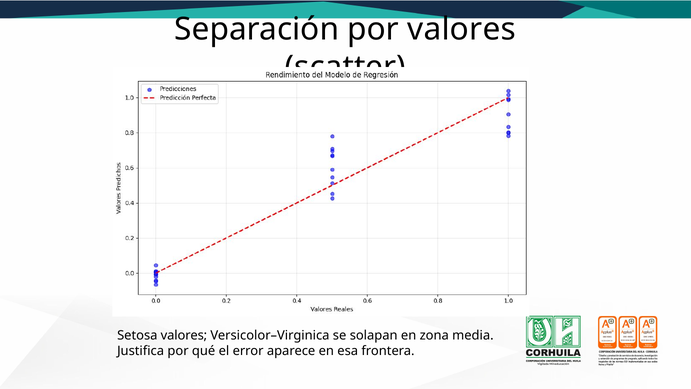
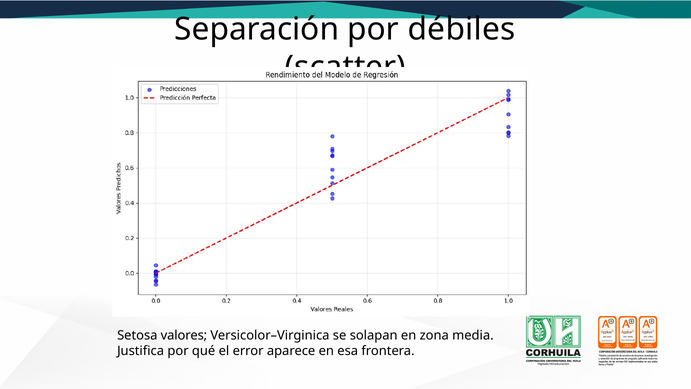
por valores: valores -> débiles (462, 29)
